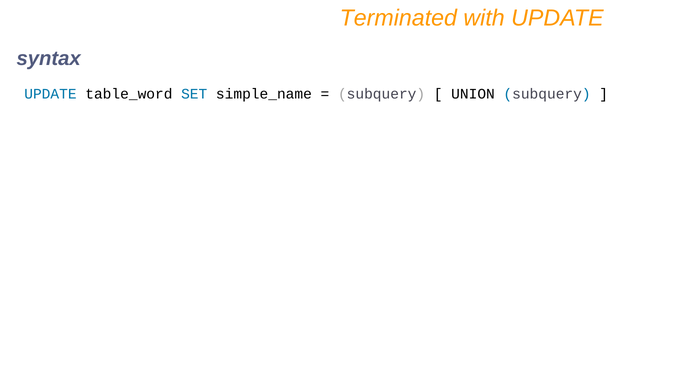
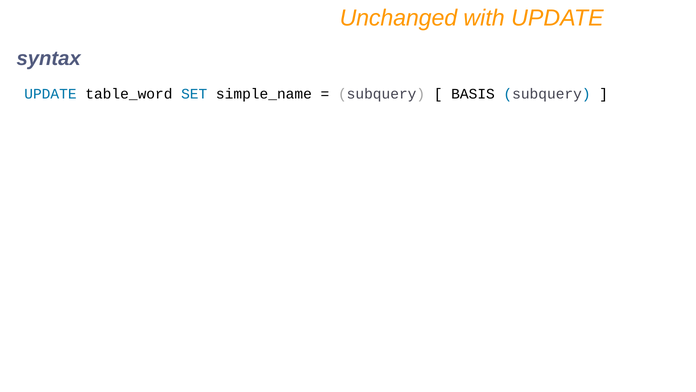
Terminated: Terminated -> Unchanged (398, 18)
UNION: UNION -> BASIS (473, 94)
